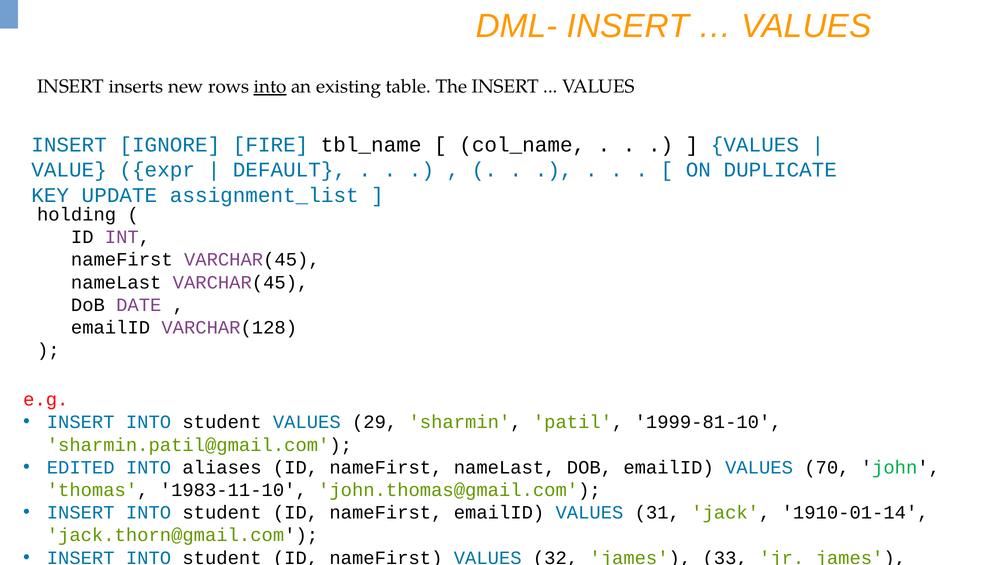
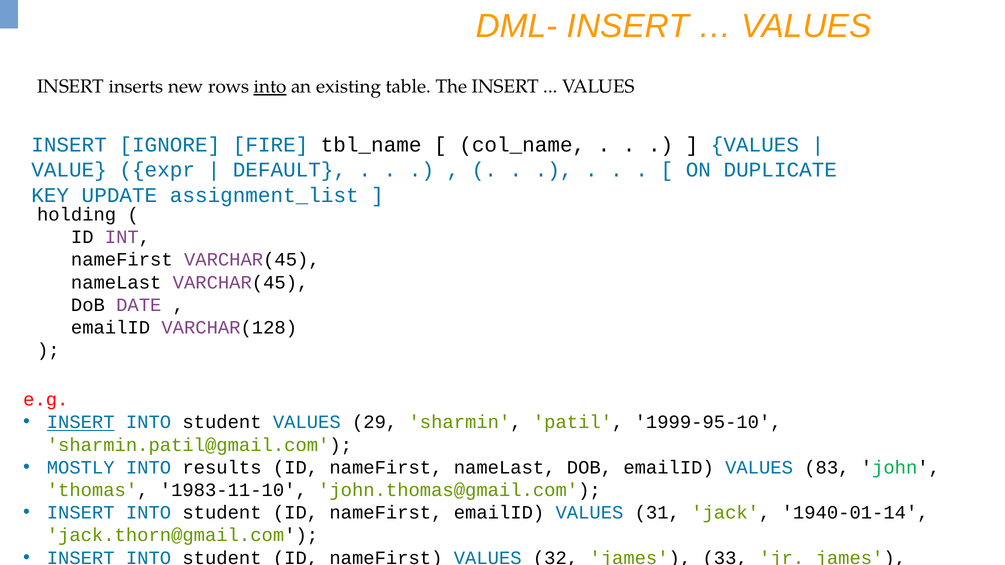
INSERT underline: none -> present (81, 422)
1999-81-10: 1999-81-10 -> 1999-95-10 (708, 422)
EDITED: EDITED -> MOSTLY (81, 468)
aliases: aliases -> results (222, 468)
70: 70 -> 83 (827, 468)
1910-01-14: 1910-01-14 -> 1940-01-14 (855, 513)
